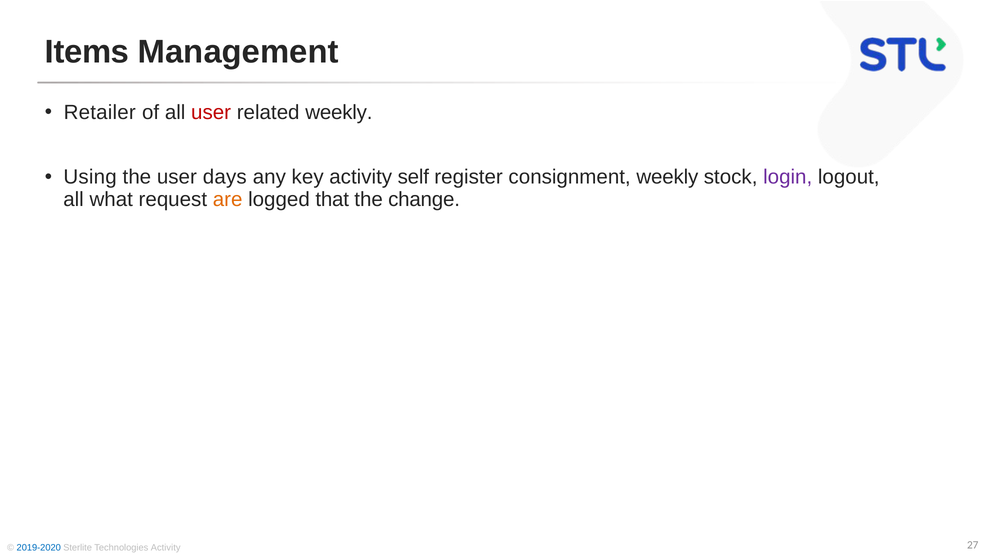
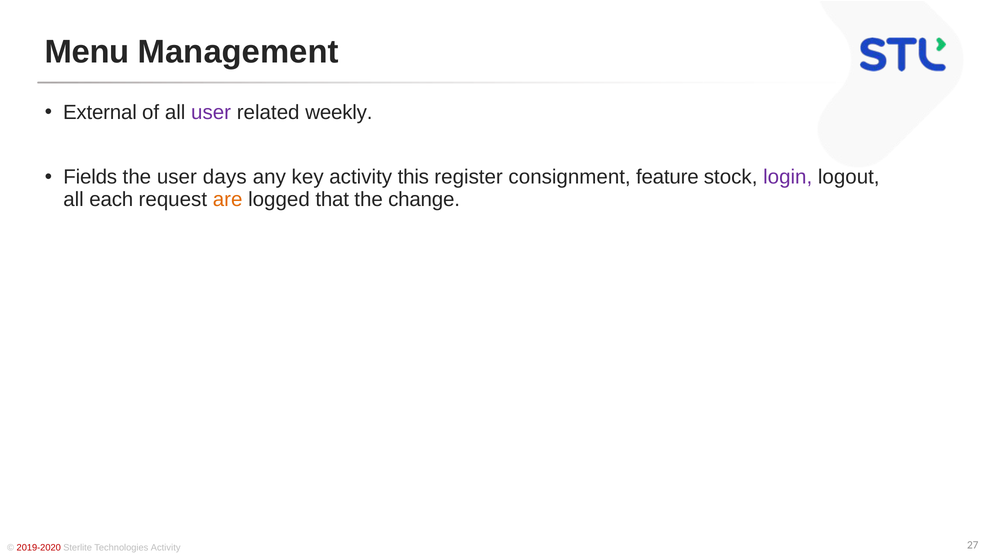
Items: Items -> Menu (87, 52)
Retailer: Retailer -> External (100, 112)
user colour: red -> purple (211, 112)
Using: Using -> Fields (90, 177)
self: self -> this (413, 177)
consignment weekly: weekly -> feature (667, 177)
what: what -> each (111, 199)
2019-2020 colour: blue -> red (39, 548)
